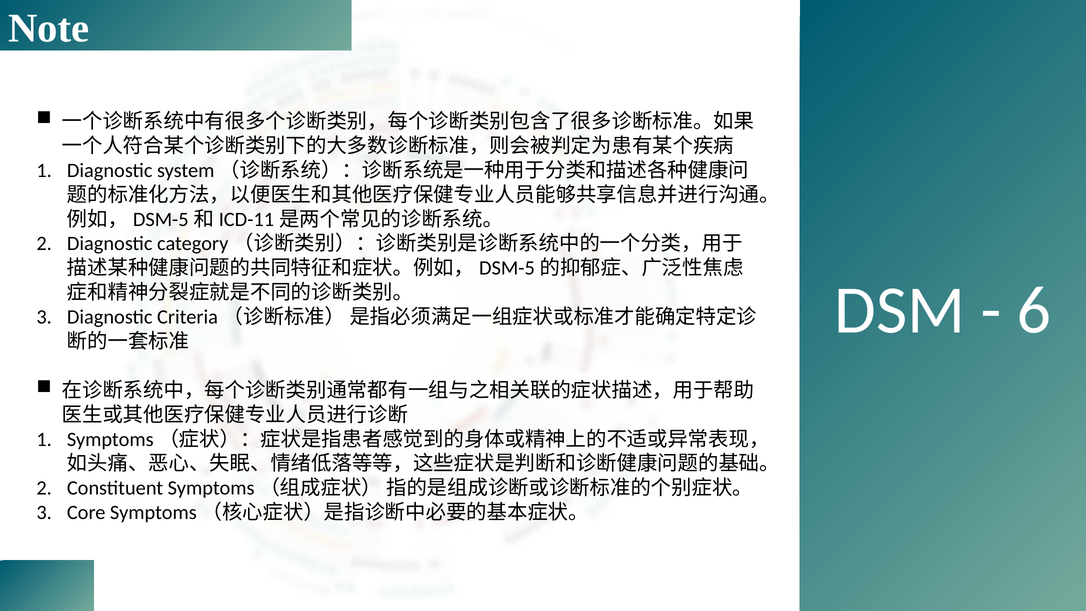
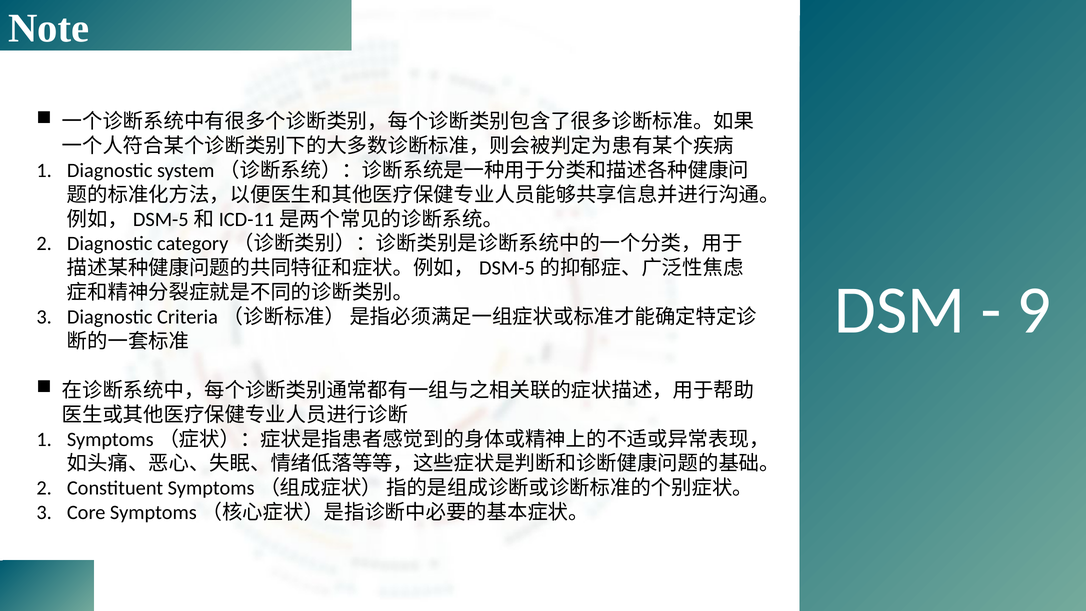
6: 6 -> 9 (1034, 310)
